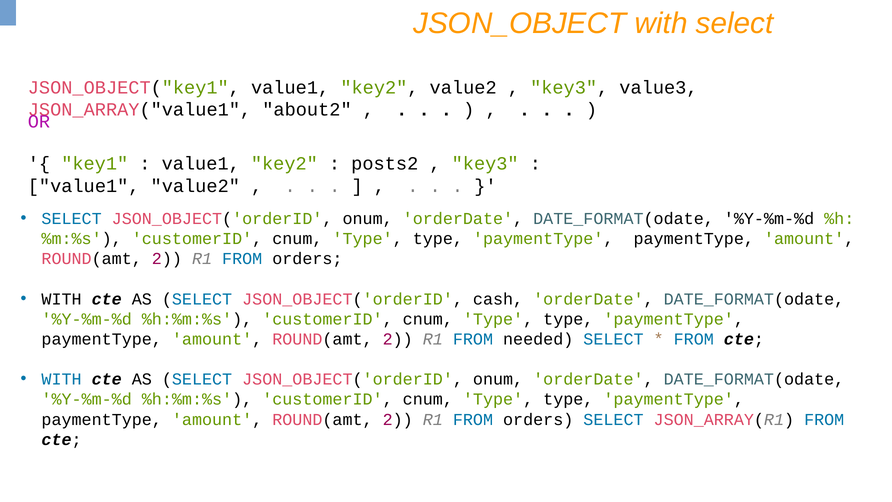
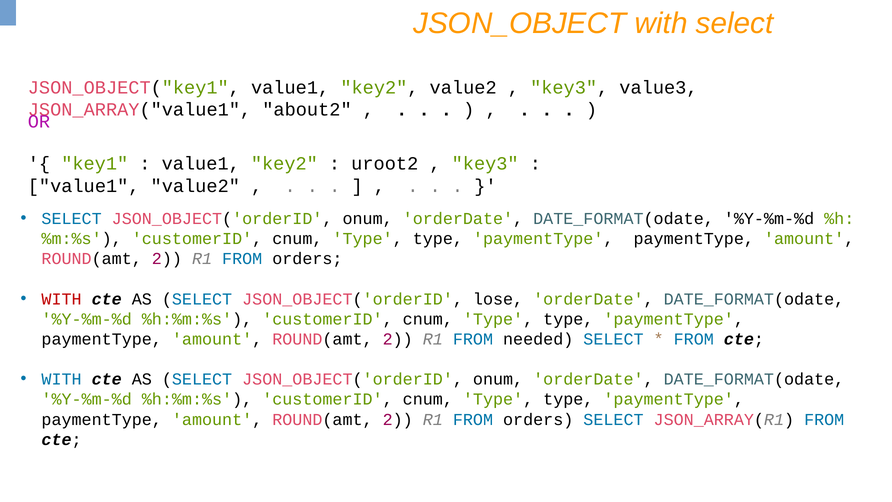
posts2: posts2 -> uroot2 (385, 164)
WITH colour: black -> red (62, 299)
cash: cash -> lose (498, 299)
